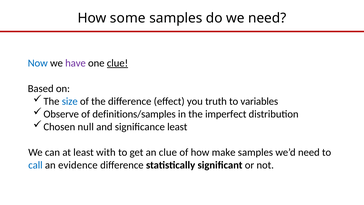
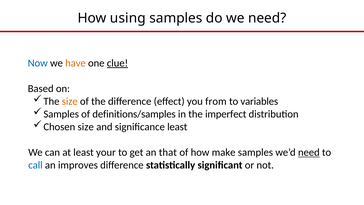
some: some -> using (128, 18)
have colour: purple -> orange (75, 63)
size colour: blue -> orange (70, 101)
truth: truth -> from (216, 101)
Observe: Observe -> Samples (61, 114)
Chosen null: null -> size (86, 127)
with: with -> your (106, 152)
an clue: clue -> that (168, 152)
need underline: none -> present (309, 152)
evidence: evidence -> improves (78, 165)
